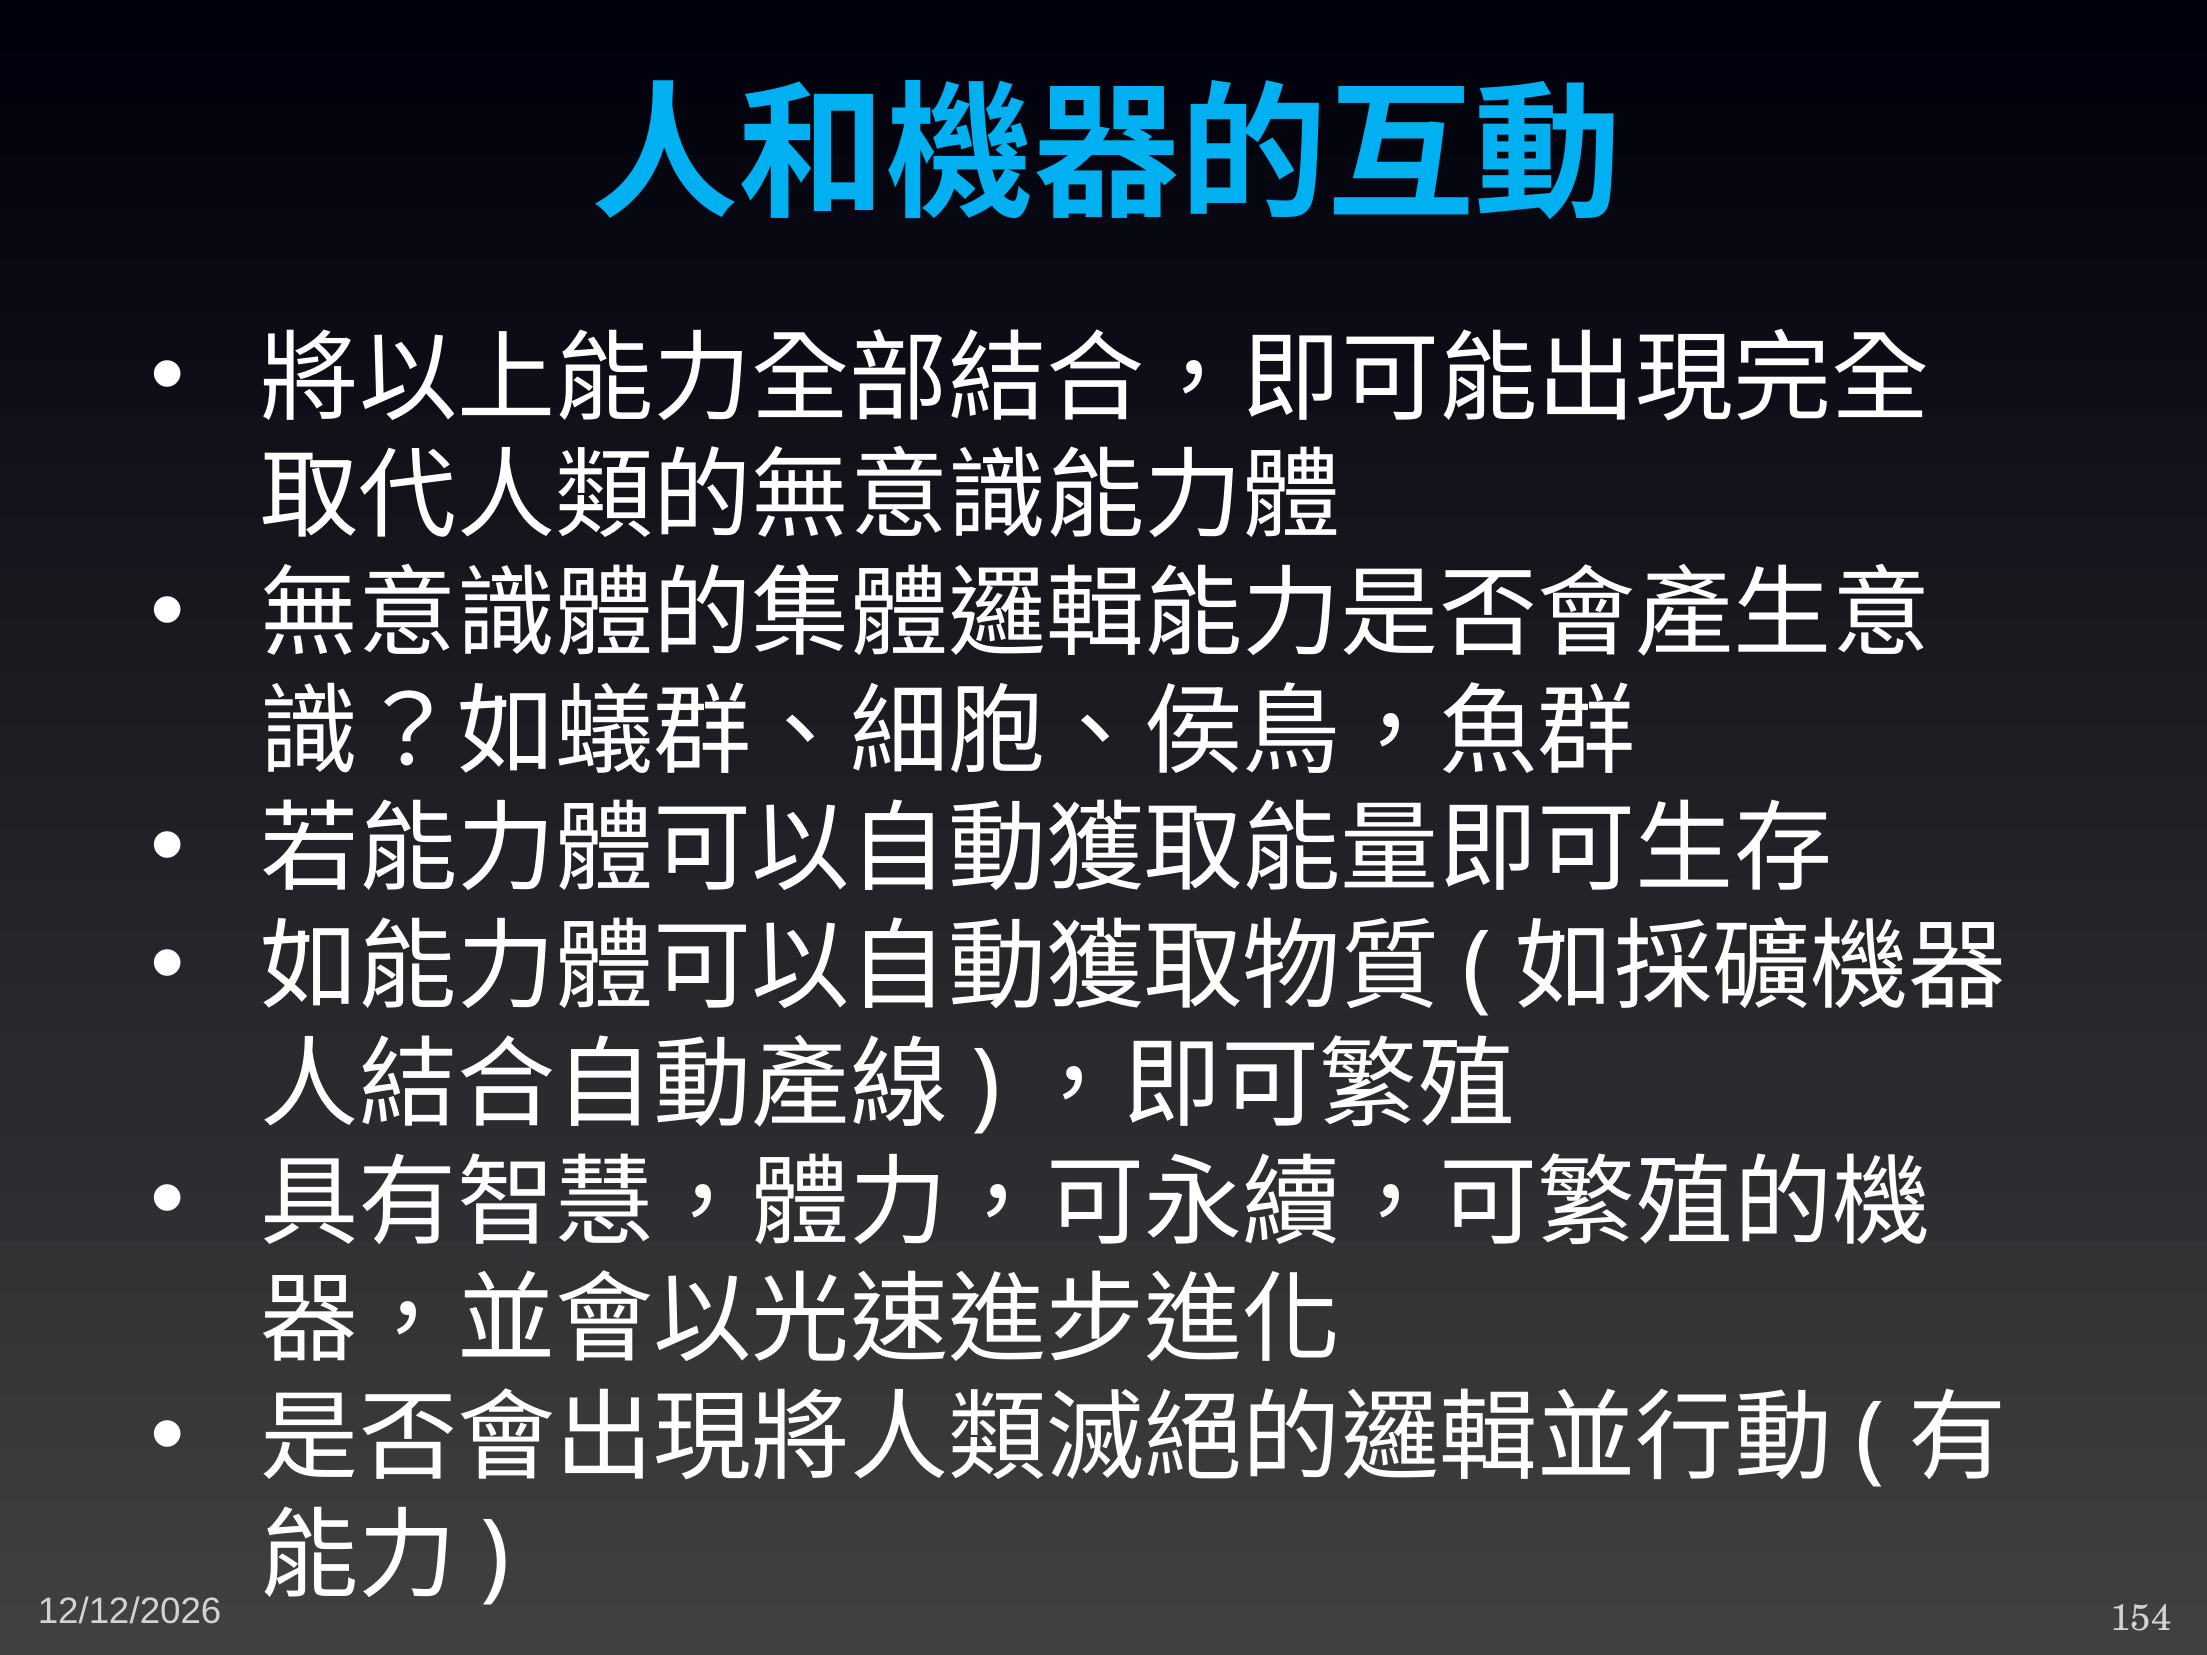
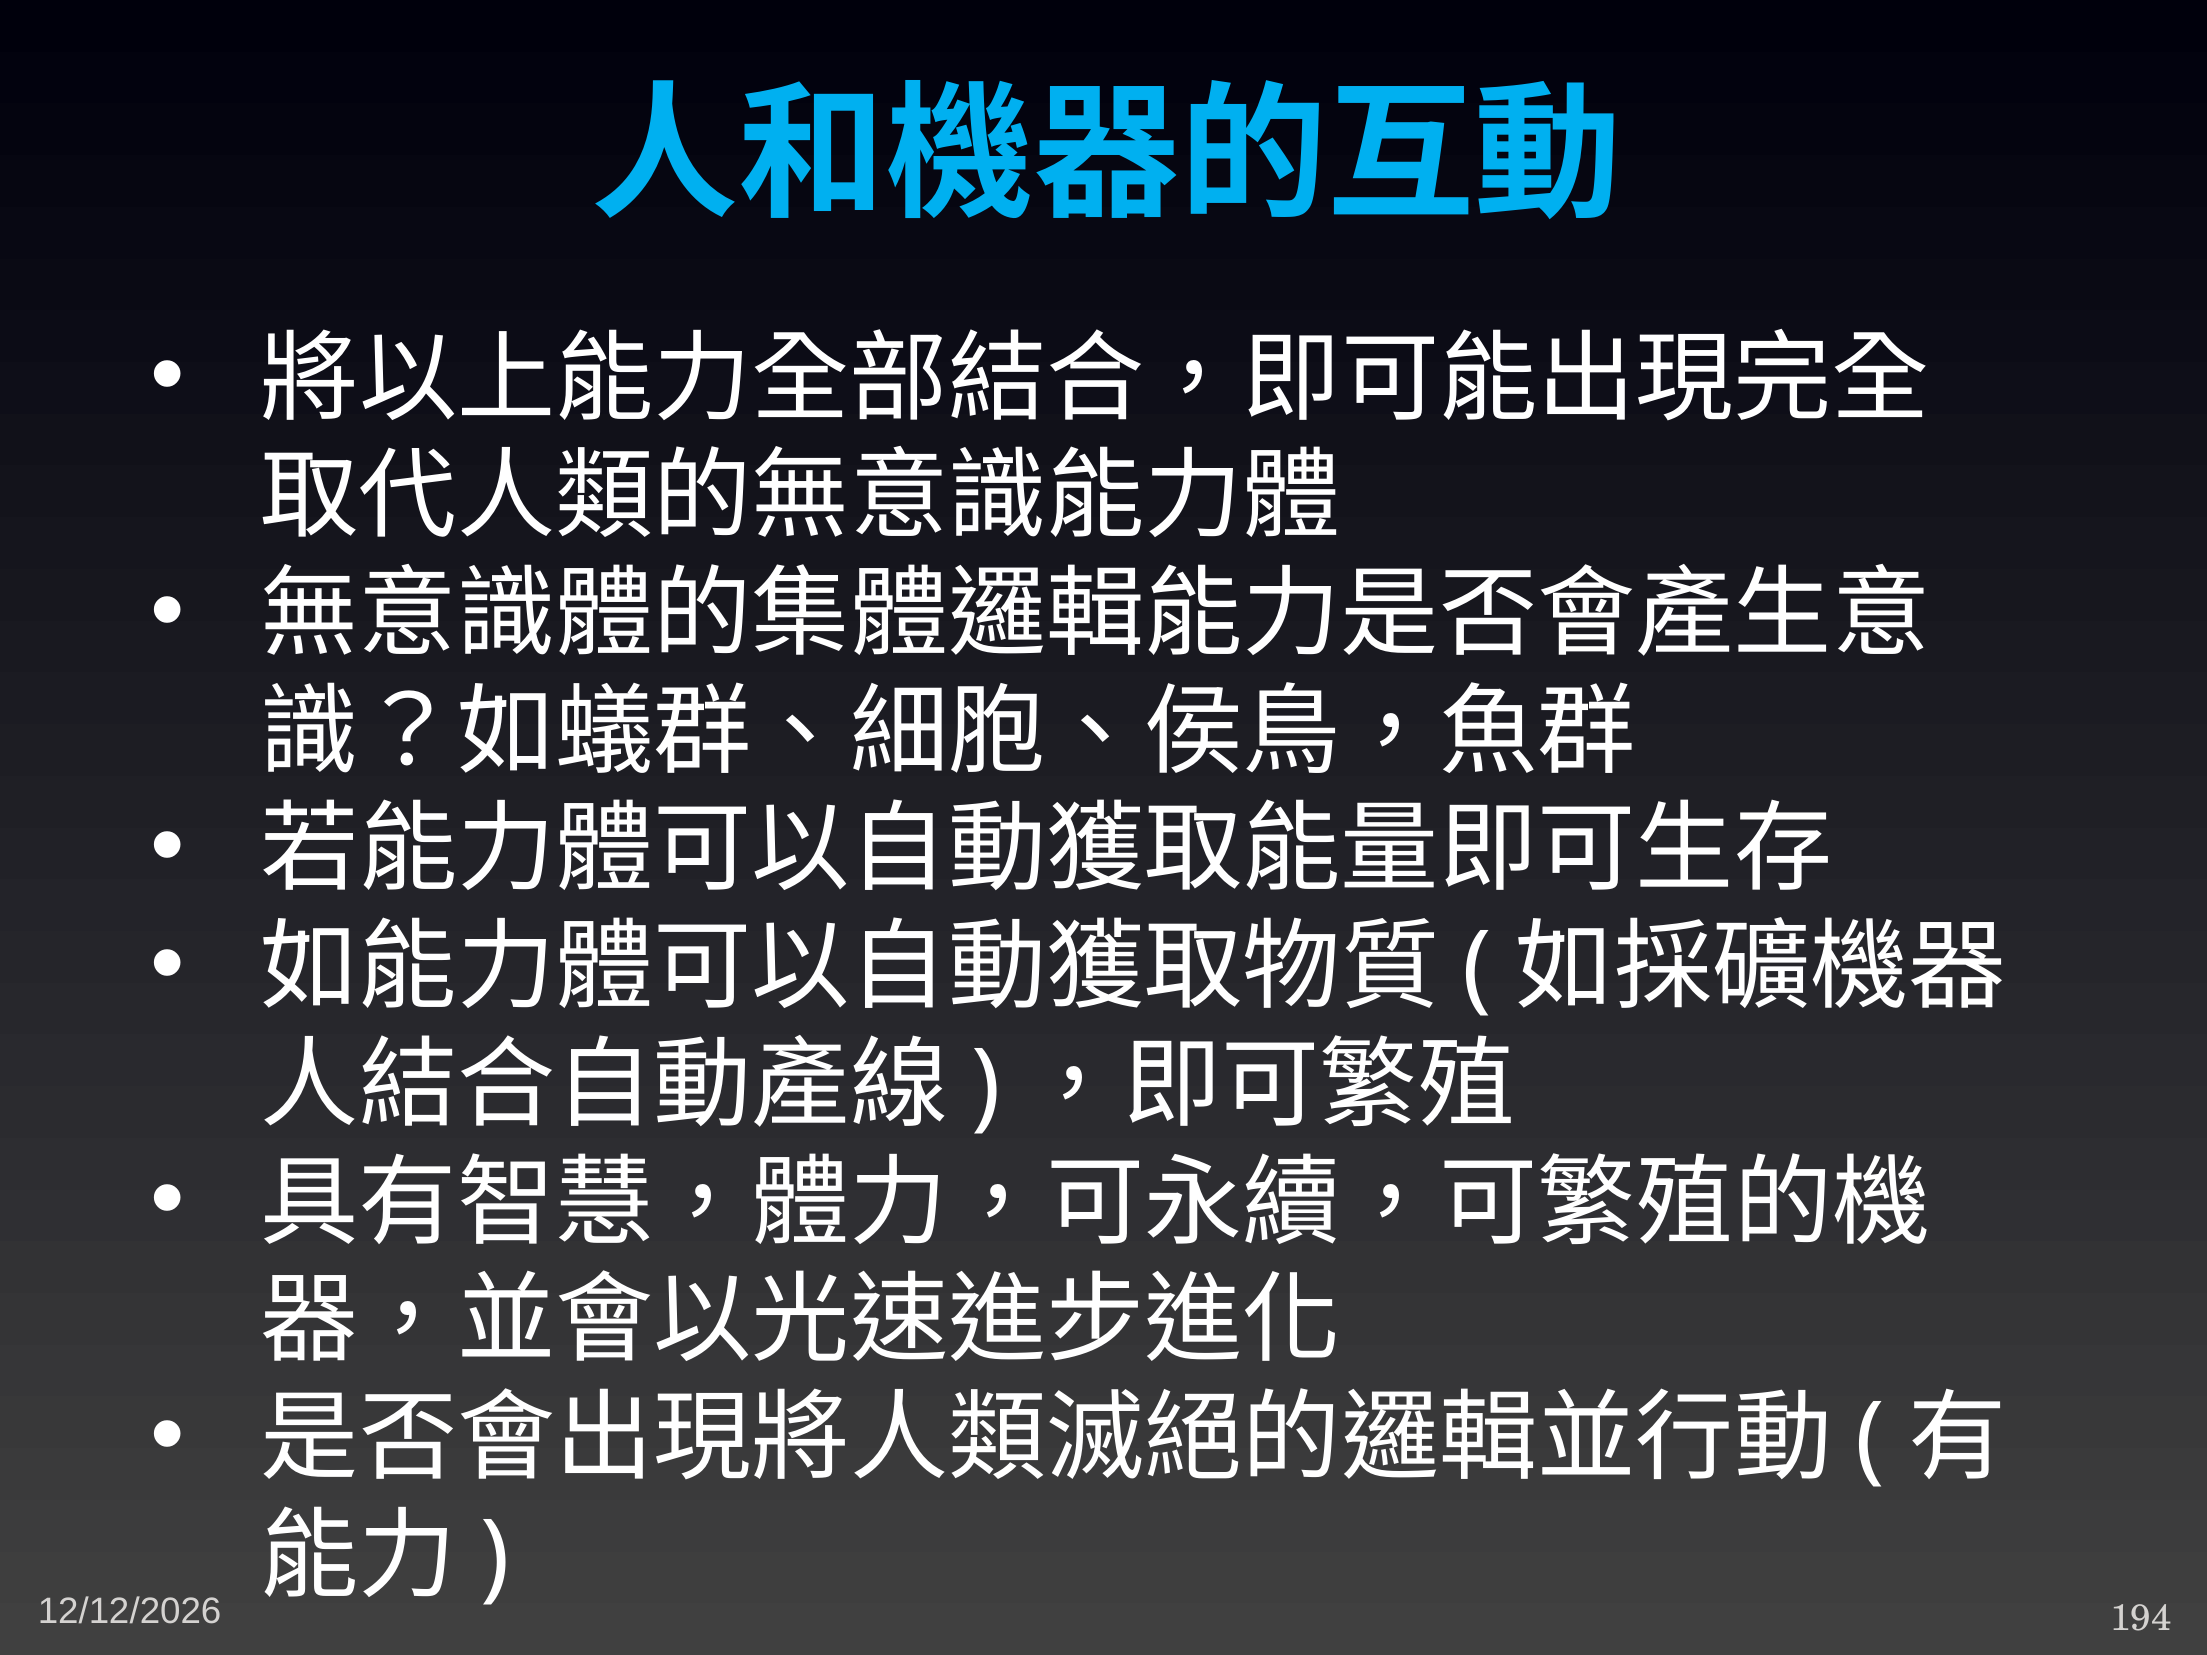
154: 154 -> 194 (2141, 1619)
